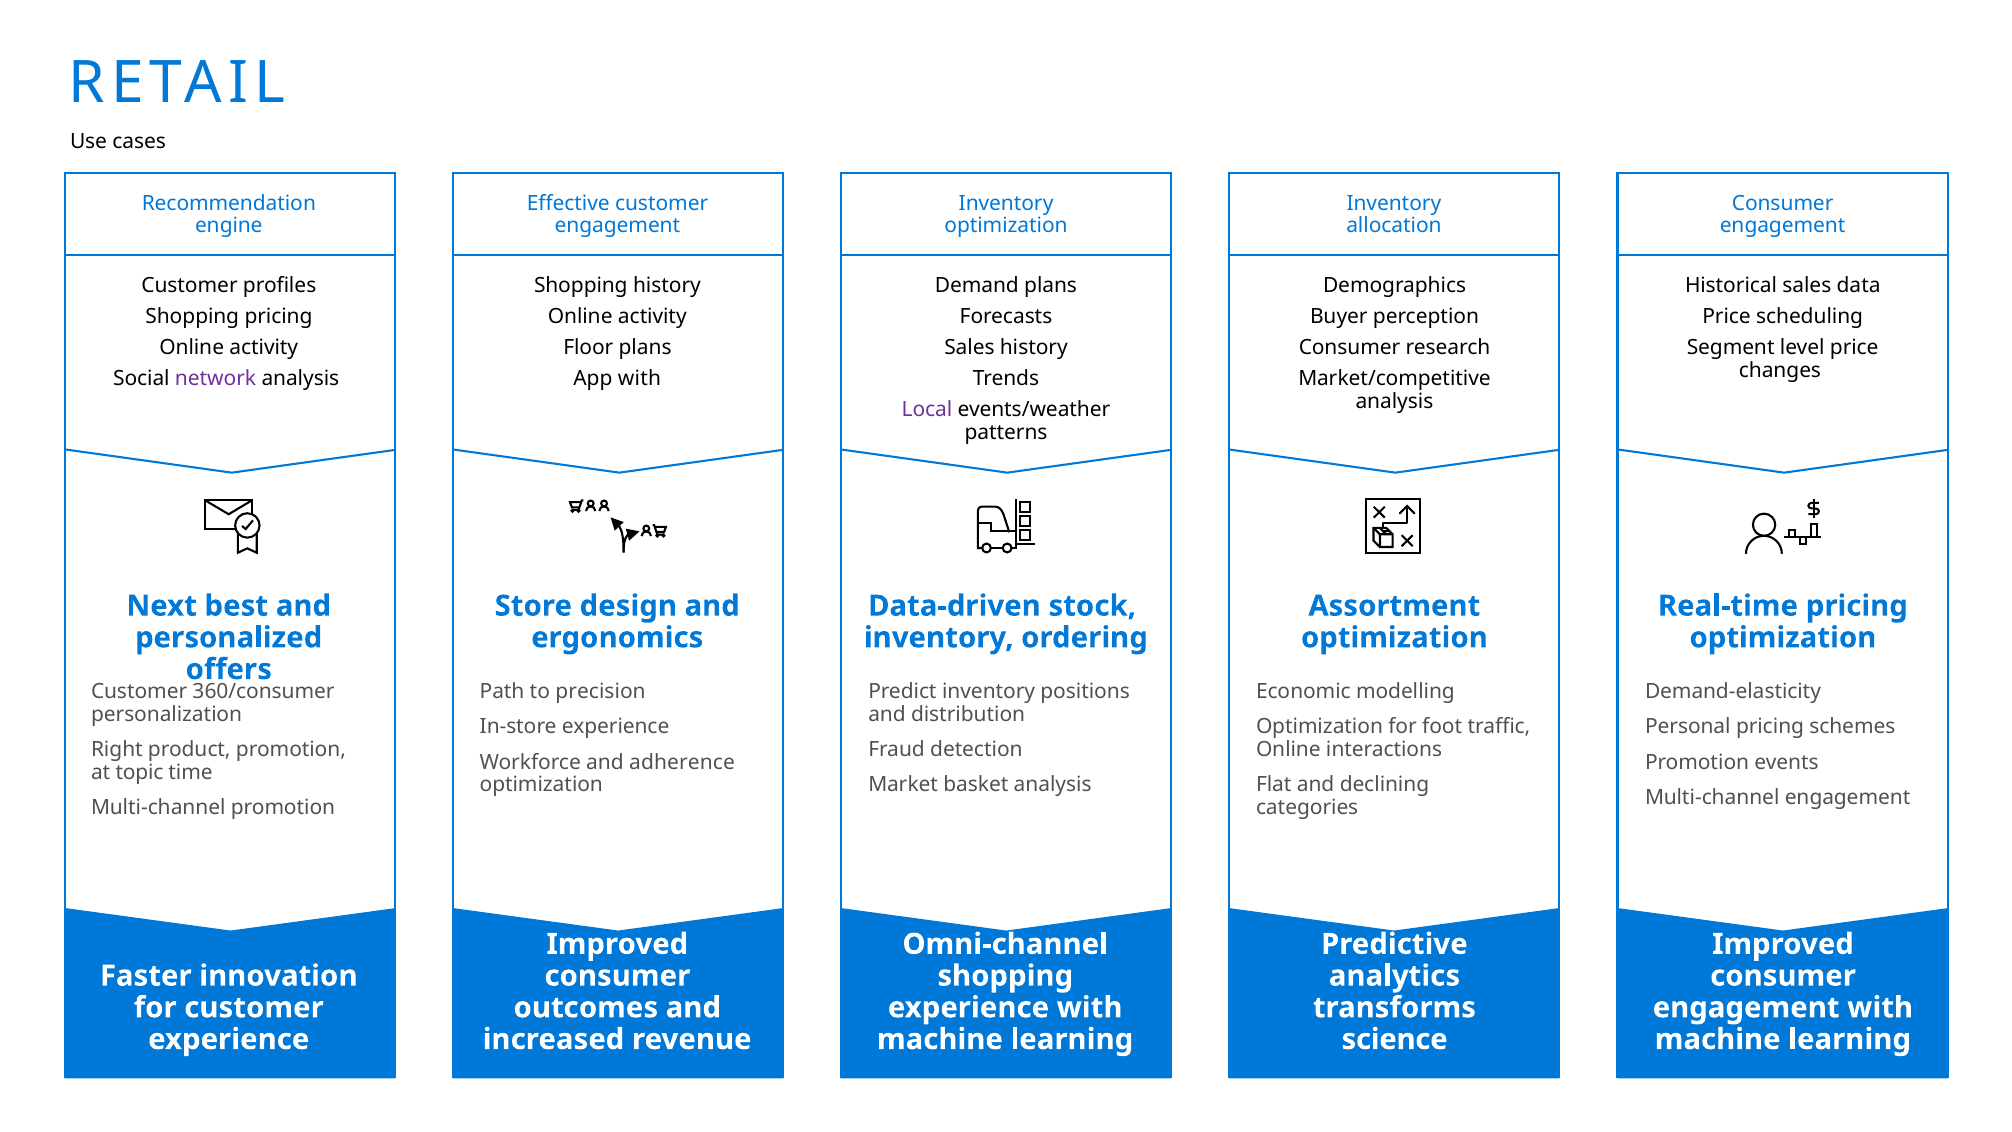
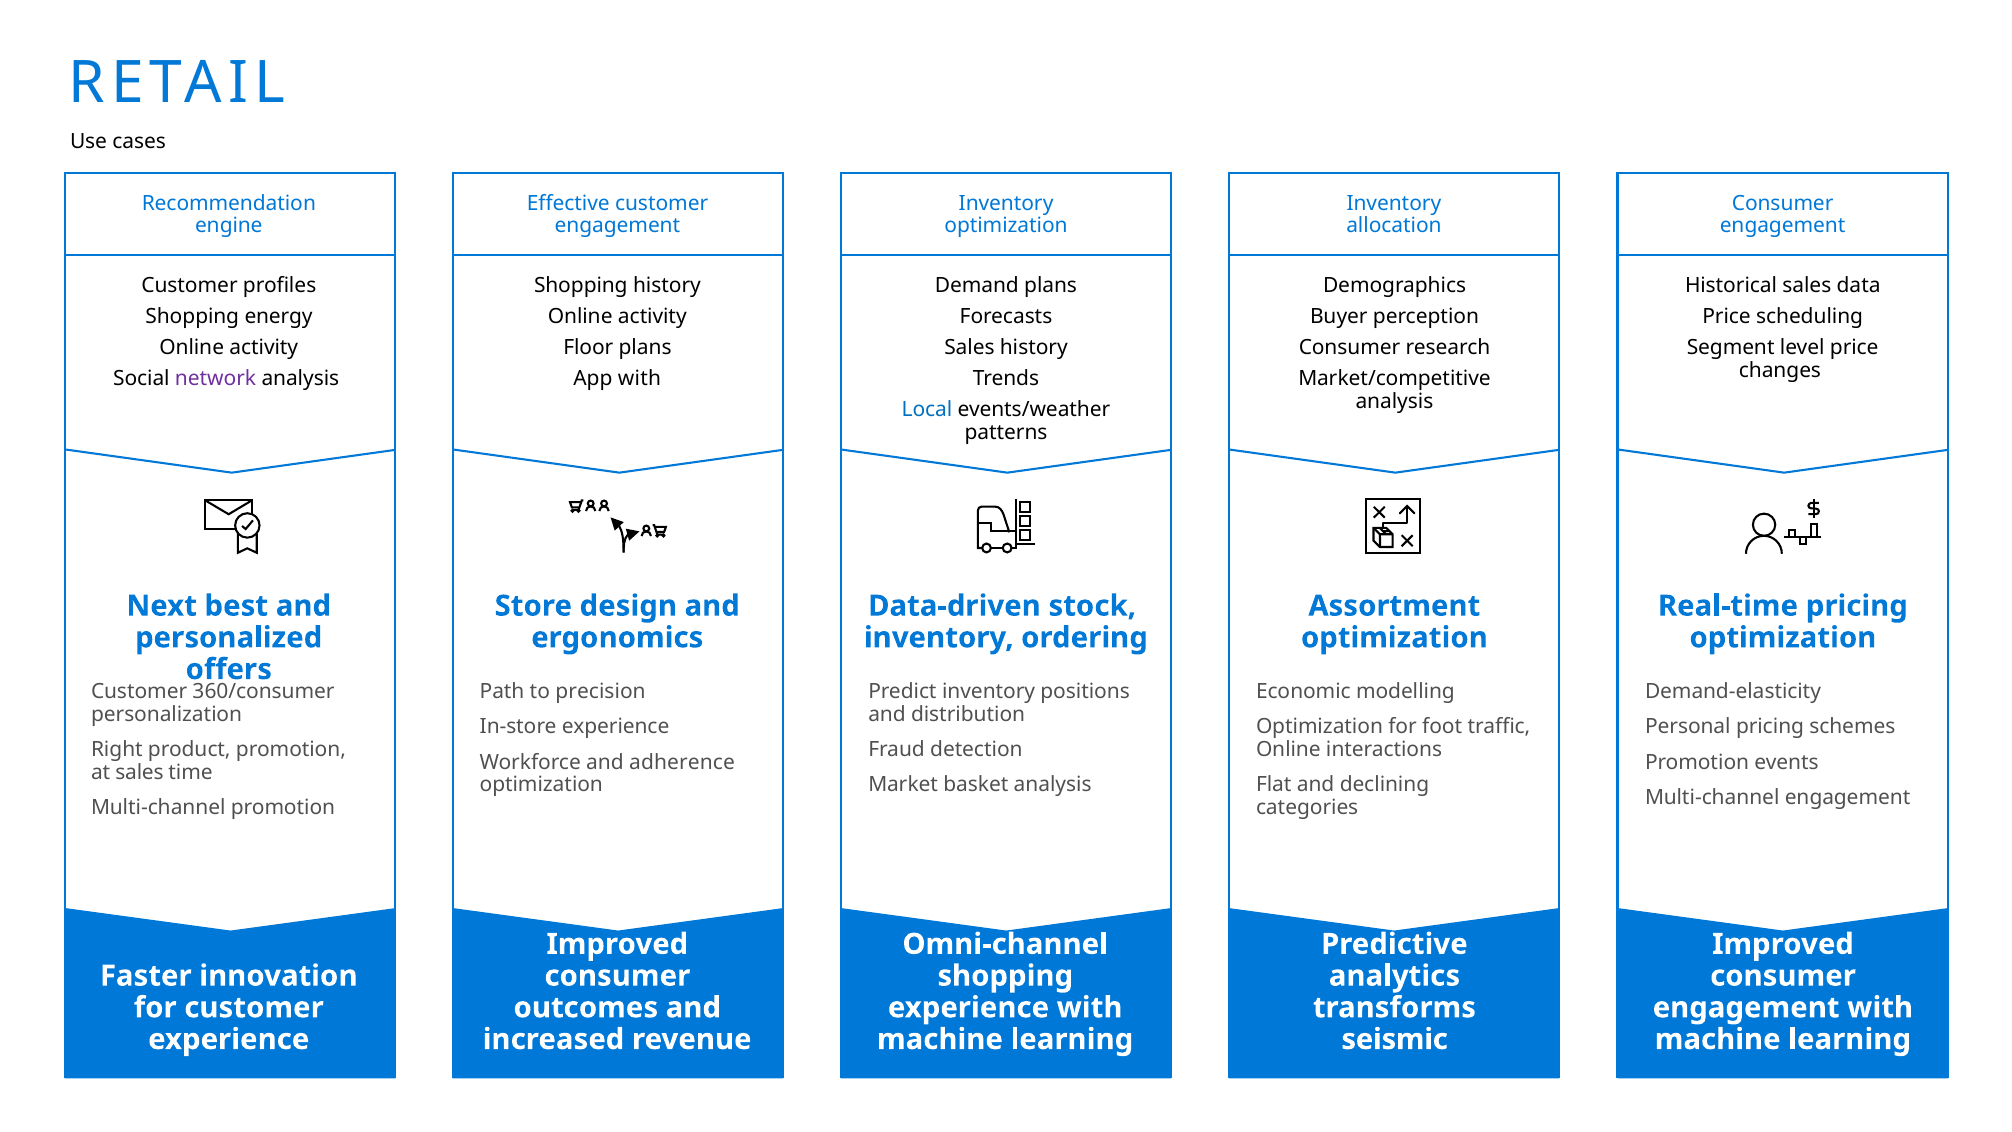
Shopping pricing: pricing -> energy (279, 317)
Local colour: purple -> blue (927, 410)
at topic: topic -> sales (139, 772)
science: science -> seismic (1395, 1039)
